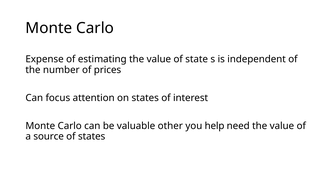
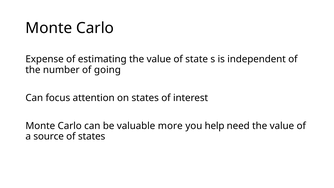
prices: prices -> going (107, 70)
other: other -> more (170, 126)
